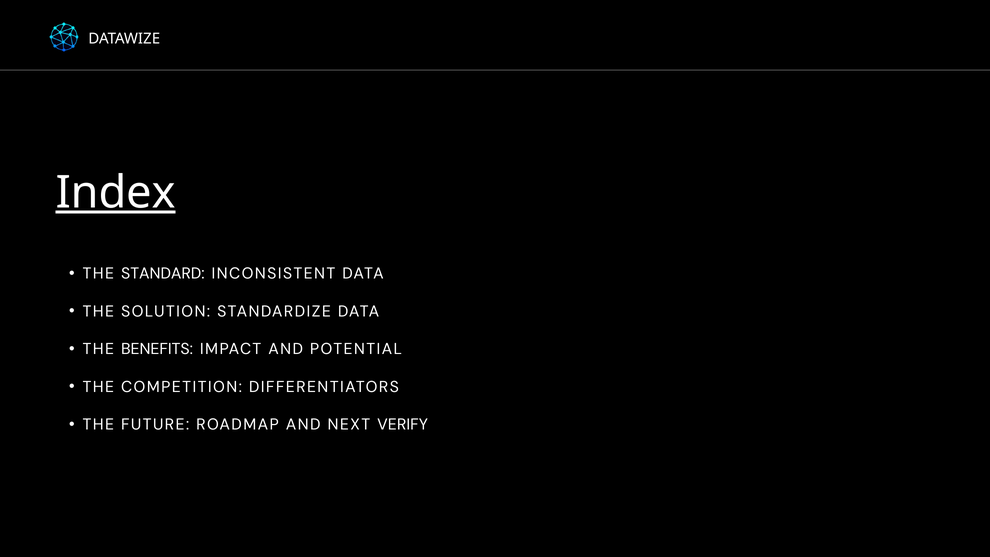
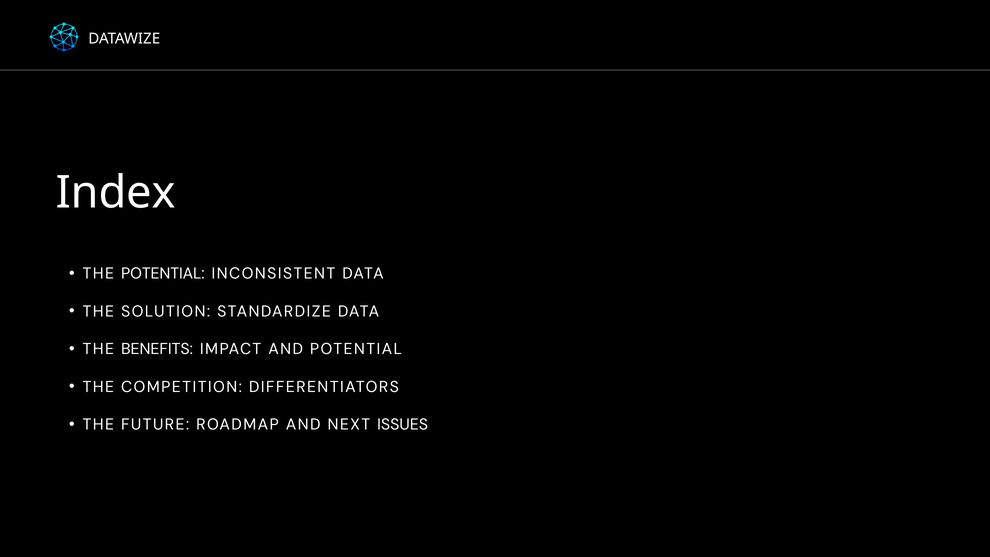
Index underline: present -> none (116, 193)
THE STANDARD: STANDARD -> POTENTIAL (163, 274)
VERIFY: VERIFY -> ISSUES (403, 425)
